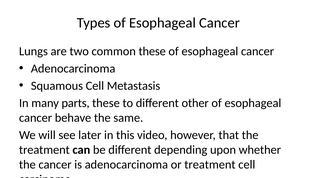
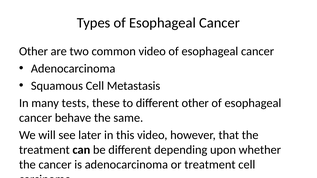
Lungs: Lungs -> Other (33, 51)
common these: these -> video (152, 51)
parts: parts -> tests (75, 103)
